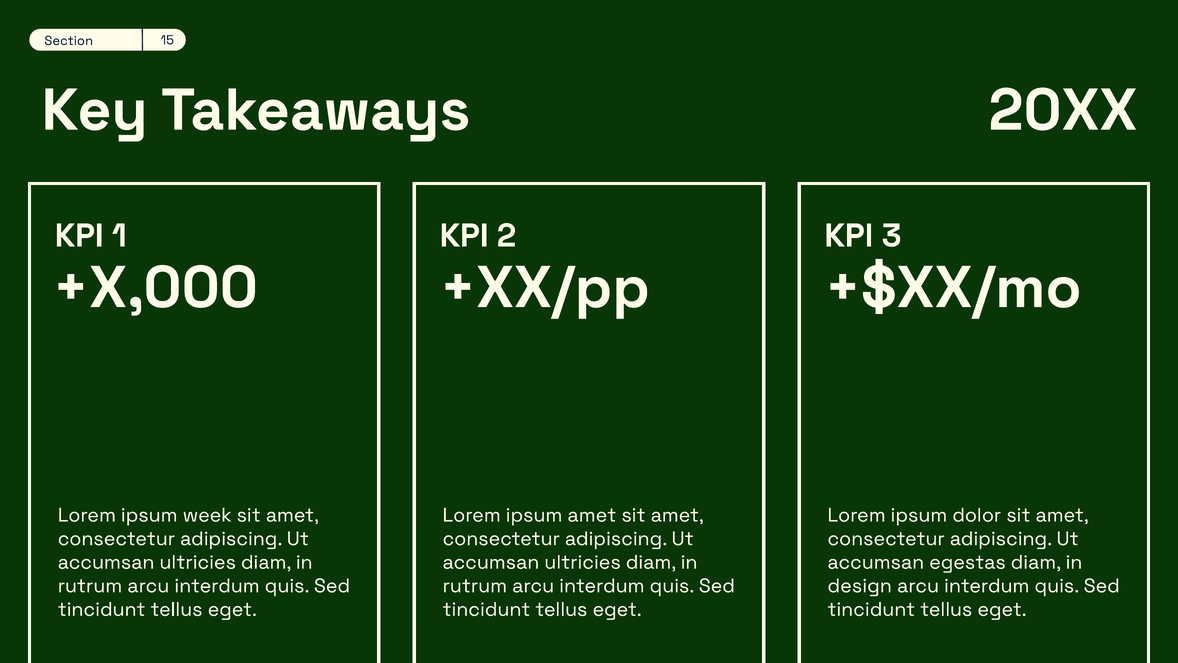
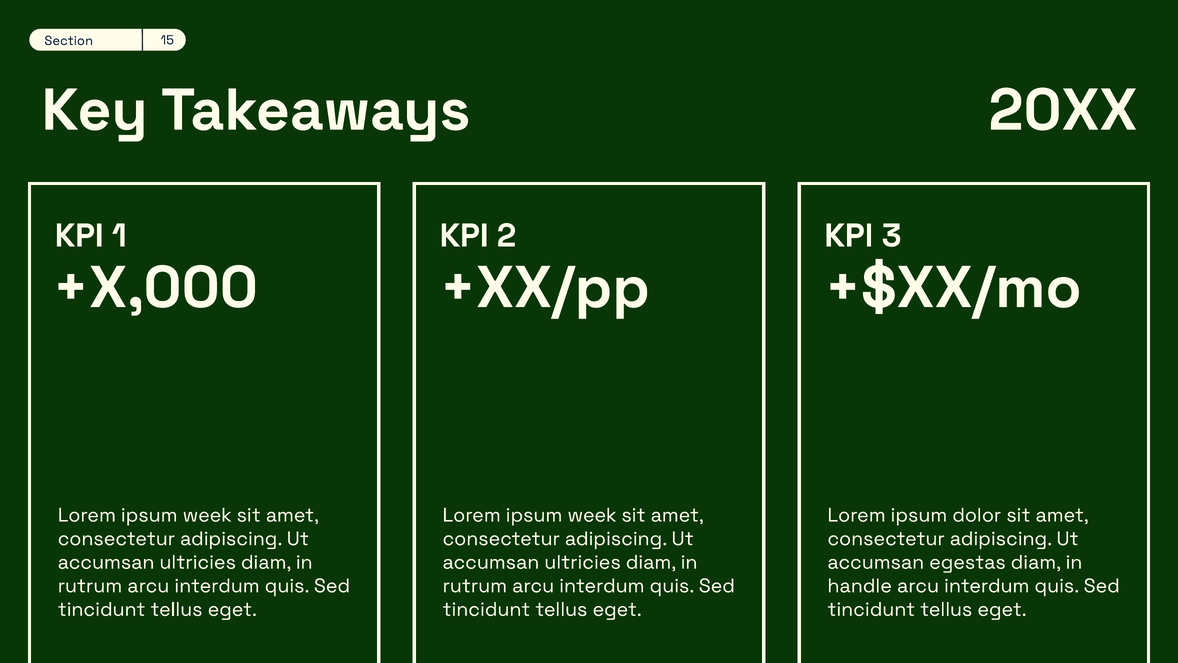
amet: amet -> week (592, 515)
design: design -> handle (860, 585)
